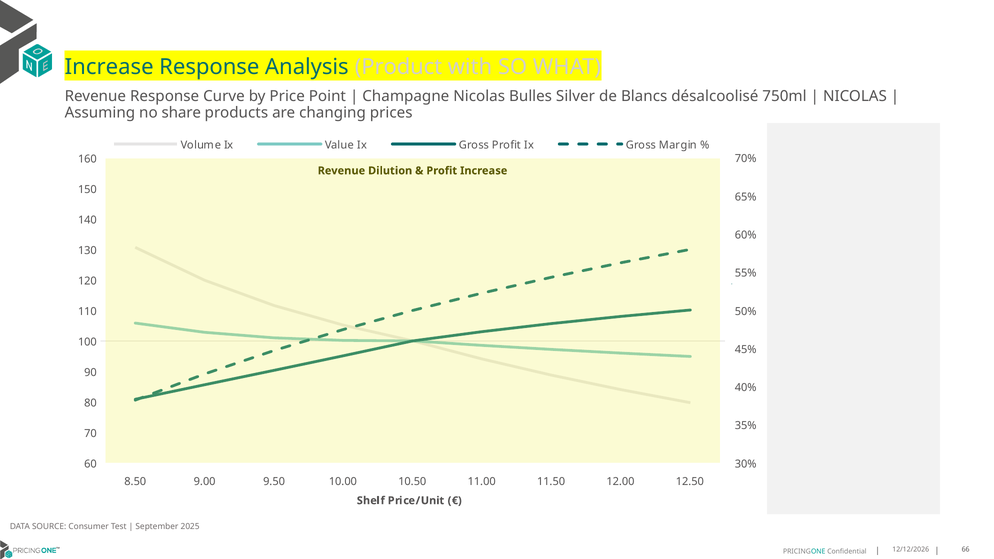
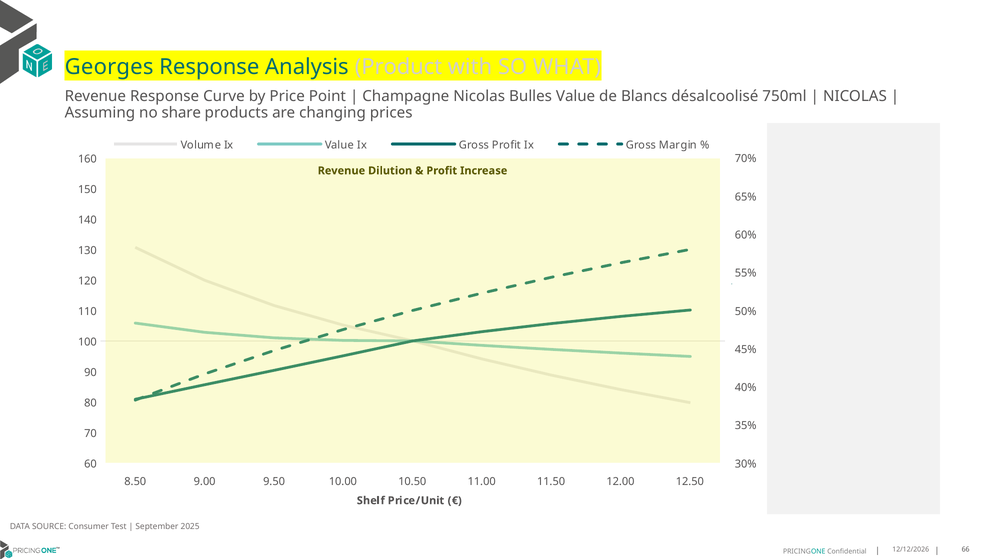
Increase: Increase -> Georges (109, 67)
Bulles Silver: Silver -> Value (576, 96)
